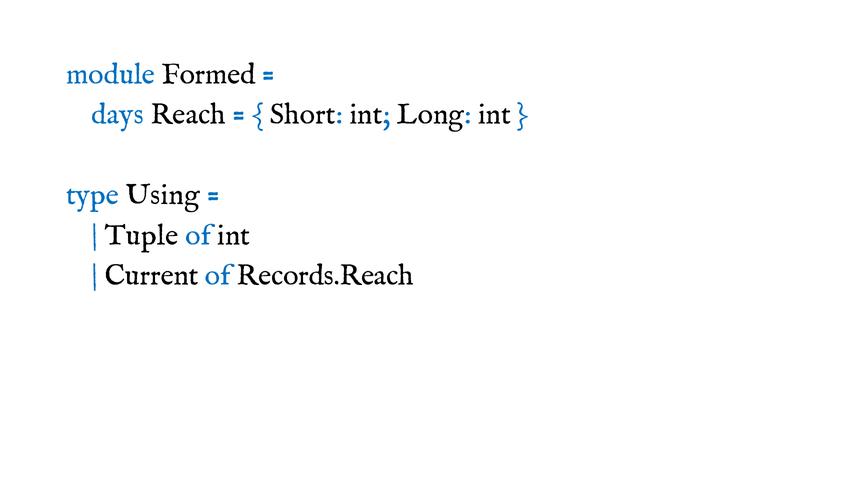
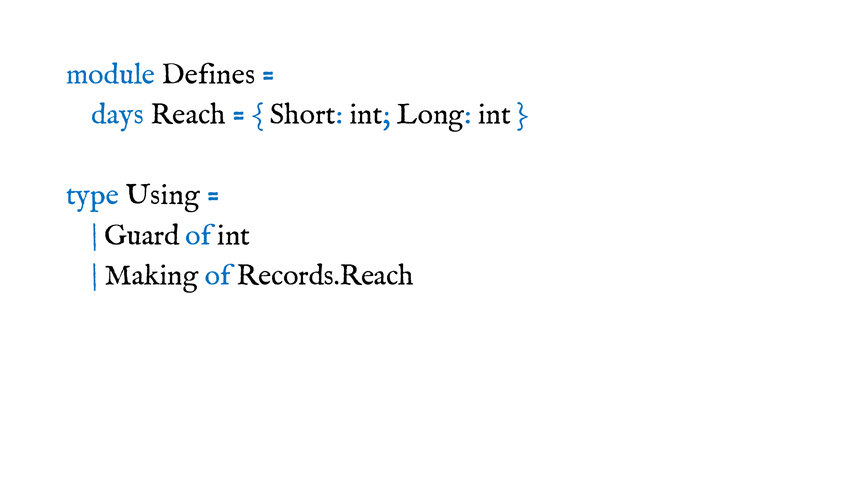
Formed: Formed -> Defines (208, 74)
Tuple: Tuple -> Guard (142, 235)
Current: Current -> Making (152, 275)
